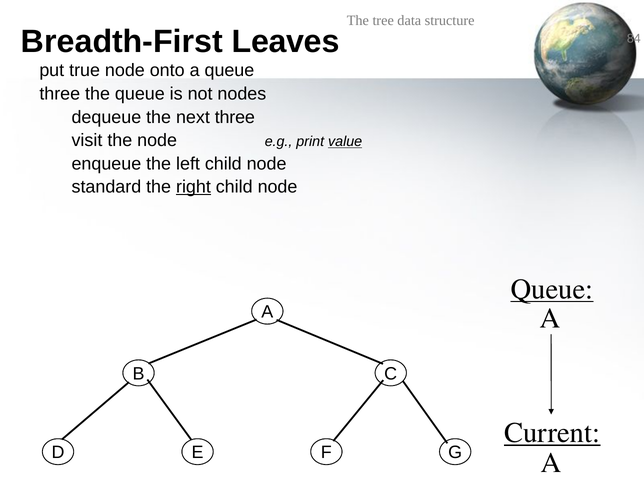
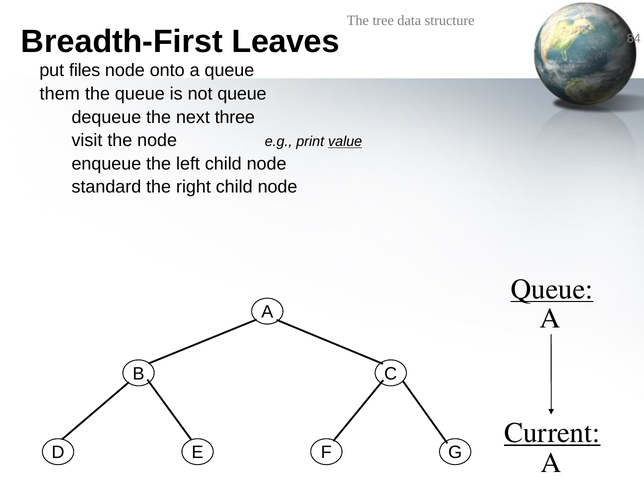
true: true -> files (85, 71)
three: three -> them (60, 94)
not nodes: nodes -> queue (242, 94)
right underline: present -> none (193, 187)
